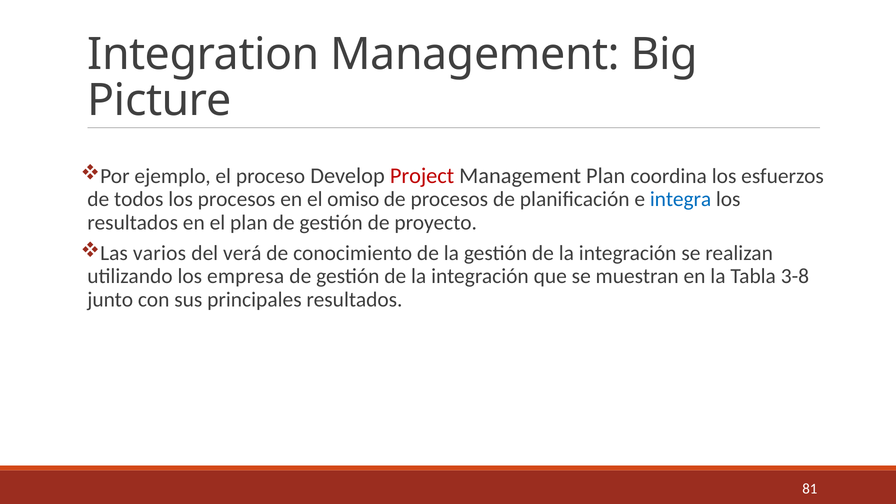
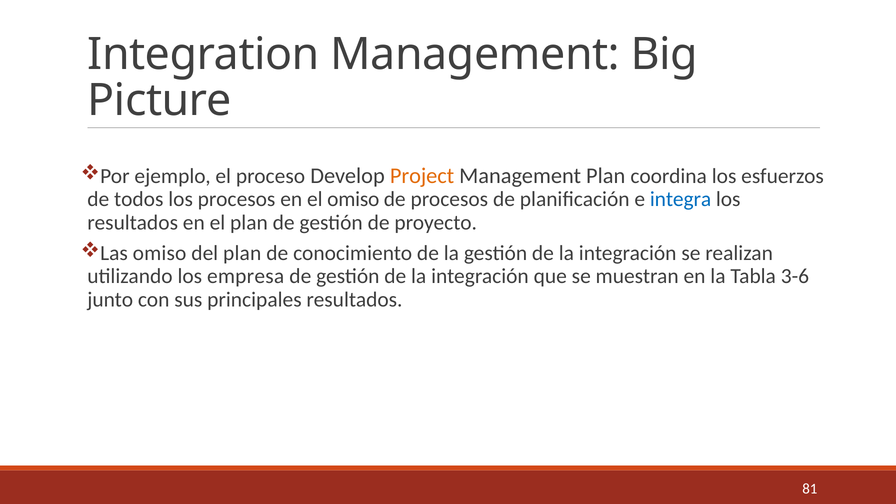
Project colour: red -> orange (422, 176)
Las varios: varios -> omiso (160, 253)
del verá: verá -> plan (242, 253)
3-8: 3-8 -> 3-6 (795, 276)
